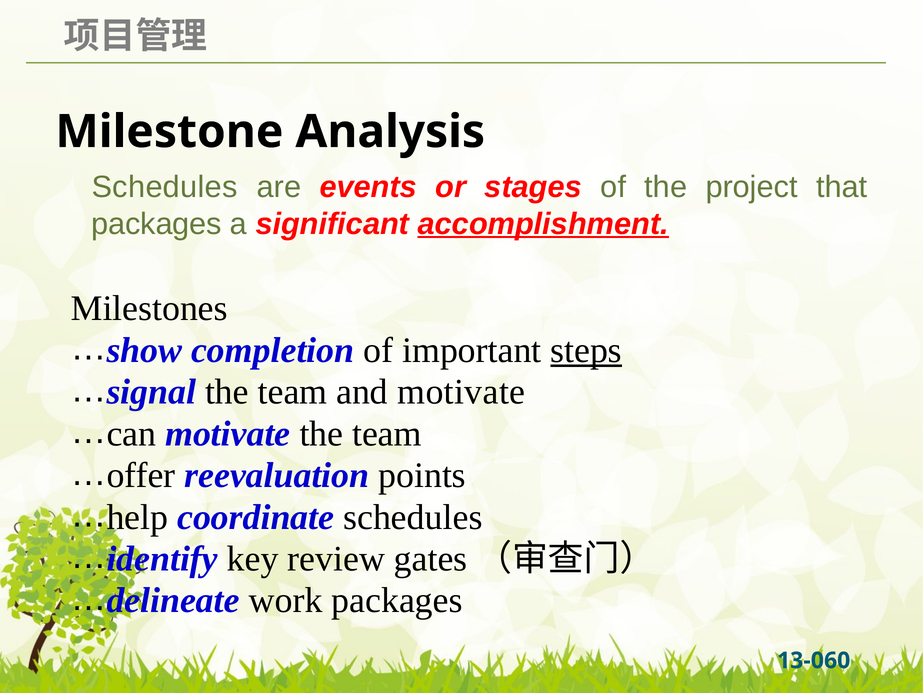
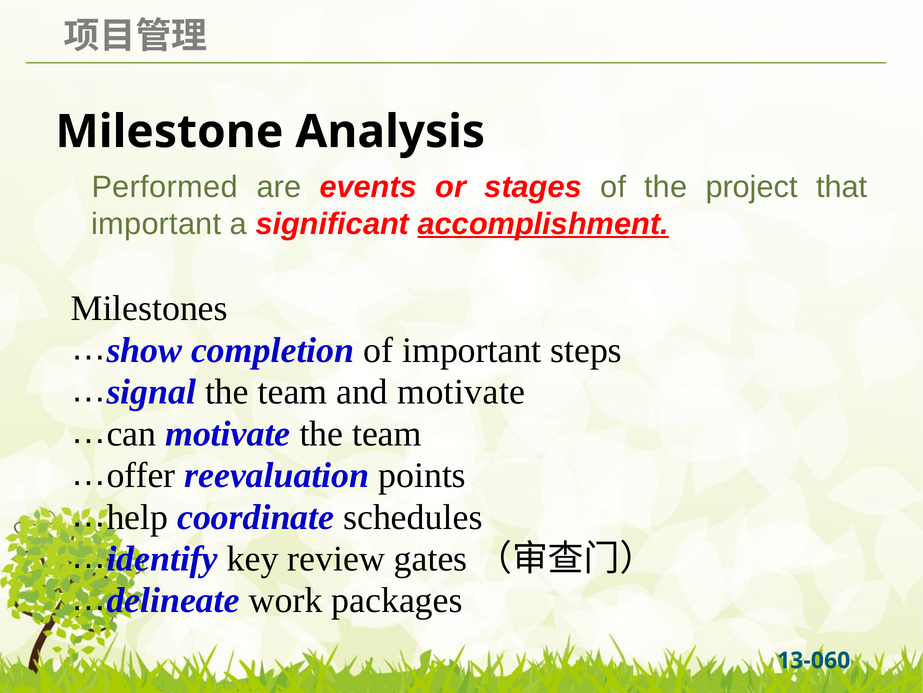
Schedules: Schedules -> Performed (165, 187)
packages: packages -> important (156, 224)
steps underline: present -> none (586, 350)
